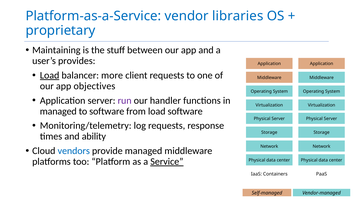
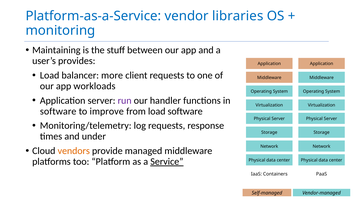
proprietary: proprietary -> monitoring (60, 30)
Load underline: present -> none (50, 75)
objectives: objectives -> workloads (94, 86)
managed: managed -> software (58, 111)
to software: software -> improve (107, 111)
ability: ability -> under (94, 136)
vendors colour: blue -> orange (74, 151)
